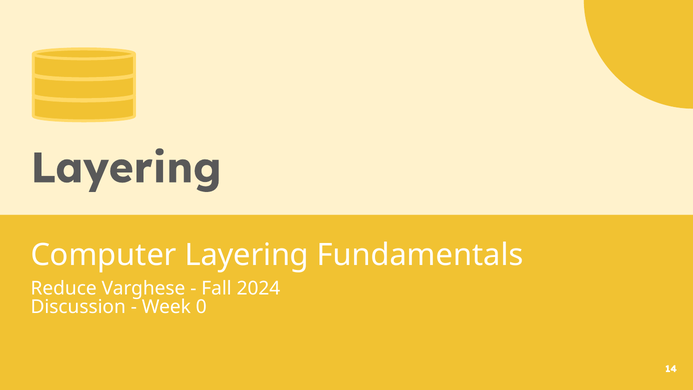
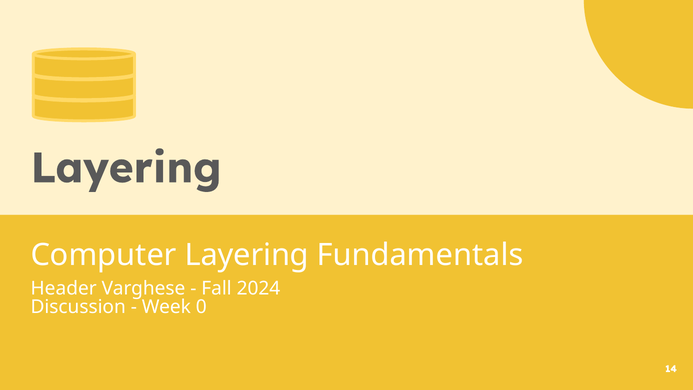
Reduce: Reduce -> Header (64, 288)
